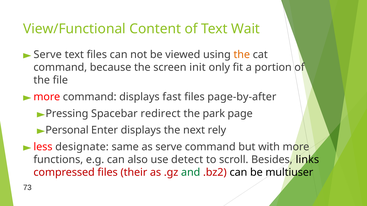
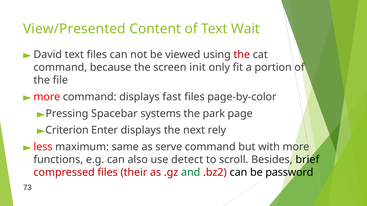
View/Functional: View/Functional -> View/Presented (74, 29)
Serve: Serve -> David (48, 55)
the colour: orange -> red (242, 55)
page-by-after: page-by-after -> page-by-color (242, 97)
redirect: redirect -> systems (161, 114)
Personal: Personal -> Criterion (67, 130)
designate: designate -> maximum (82, 147)
links: links -> brief (307, 160)
multiuser: multiuser -> password (289, 173)
